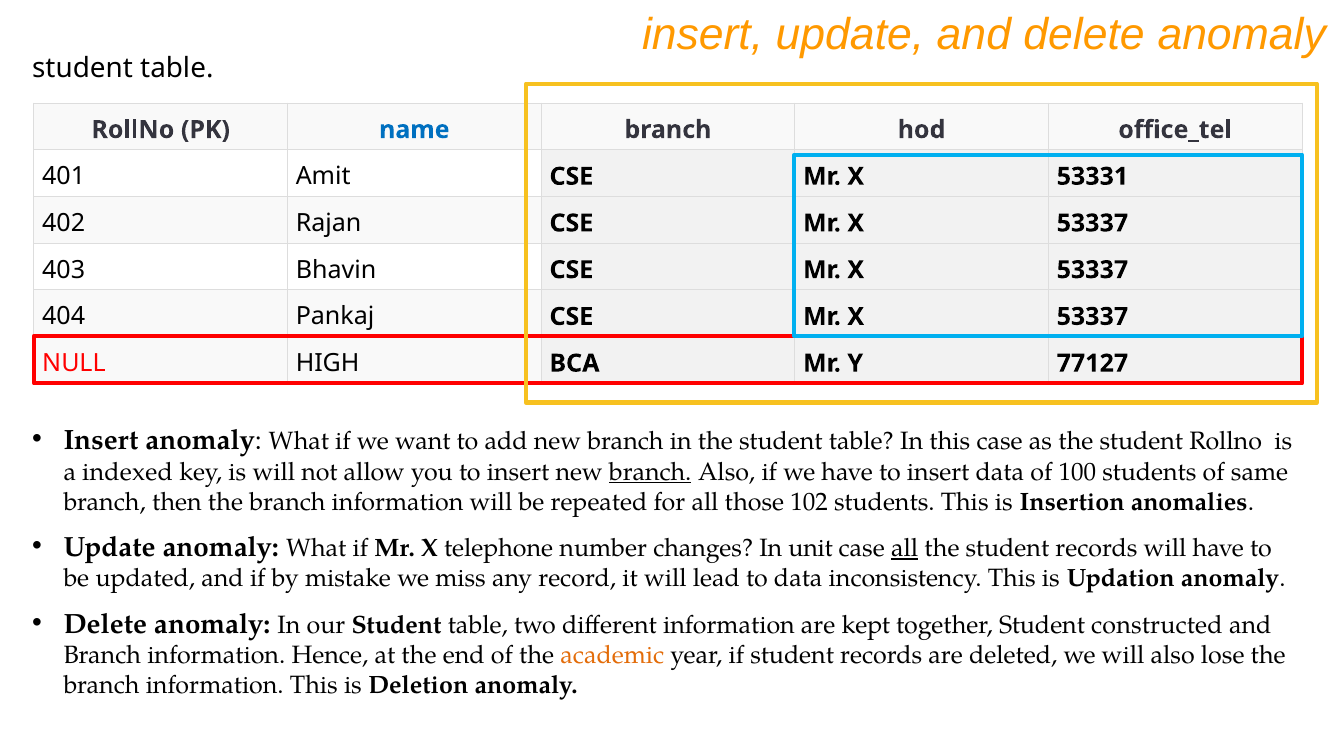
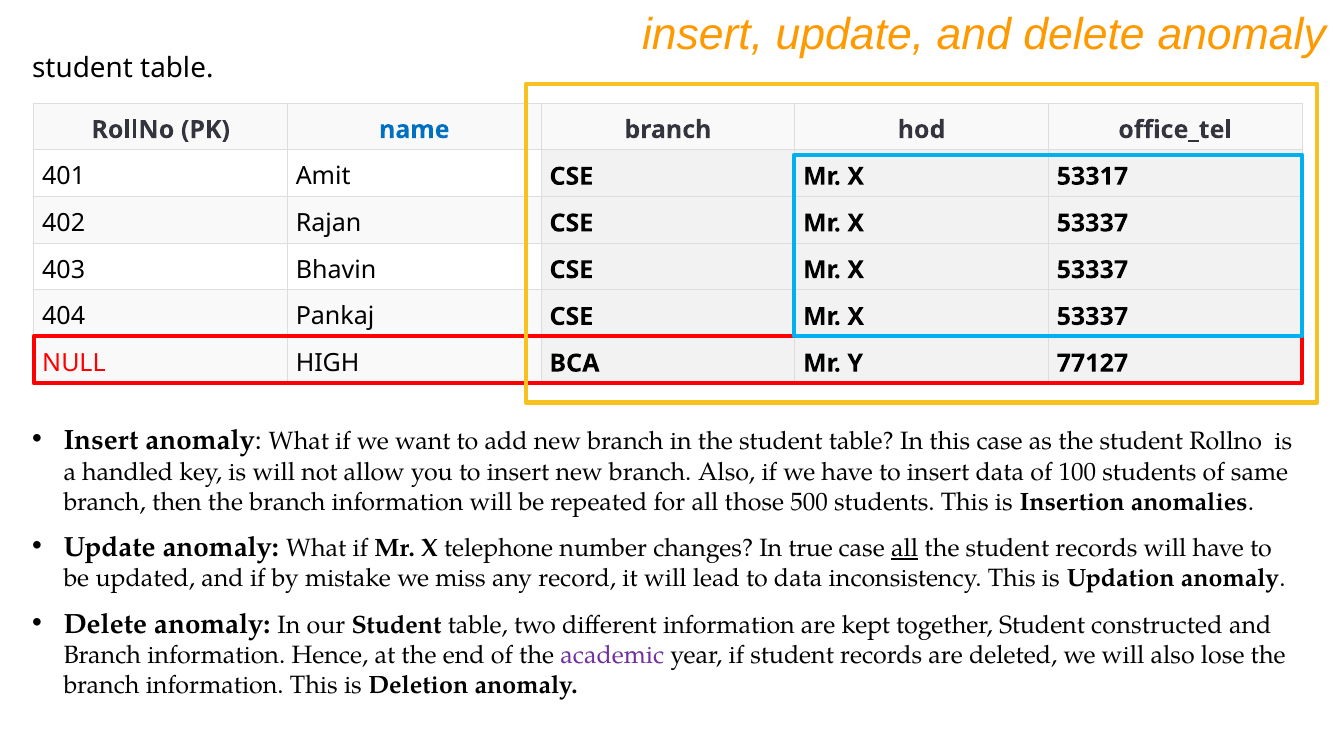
53331: 53331 -> 53317 (1092, 177)
indexed: indexed -> handled (128, 472)
branch underline: present -> none (650, 472)
102: 102 -> 500 (809, 502)
unit: unit -> true (811, 548)
academic colour: orange -> purple (612, 656)
